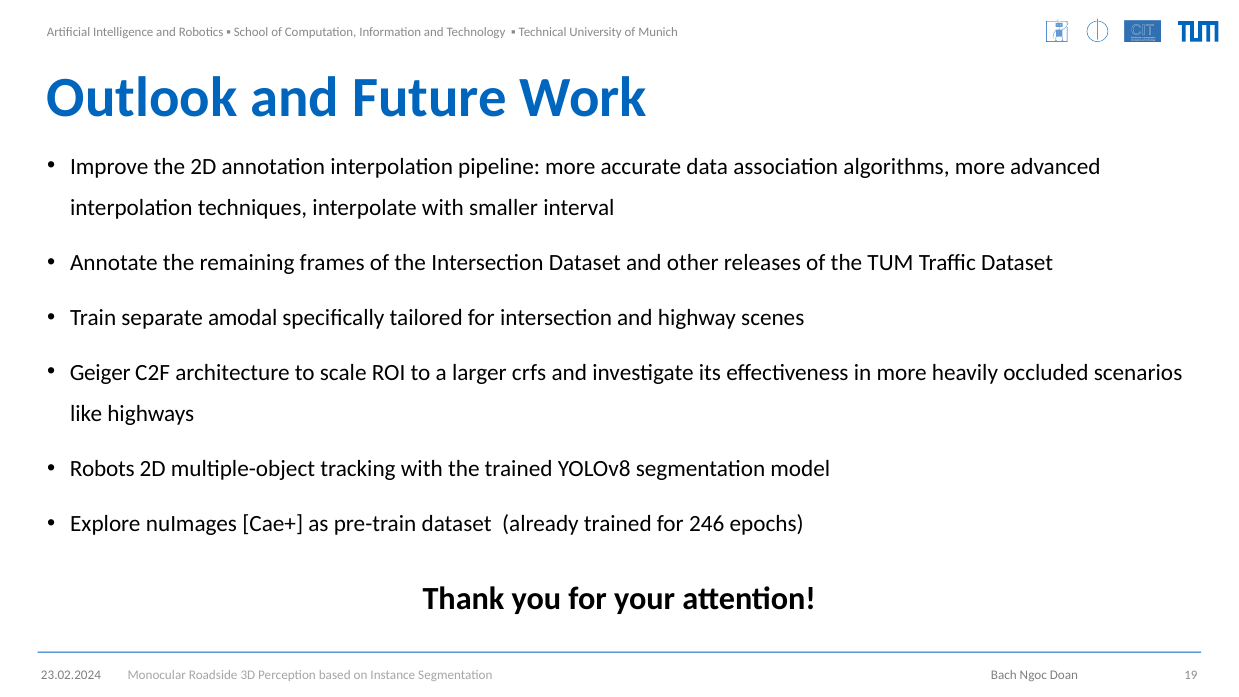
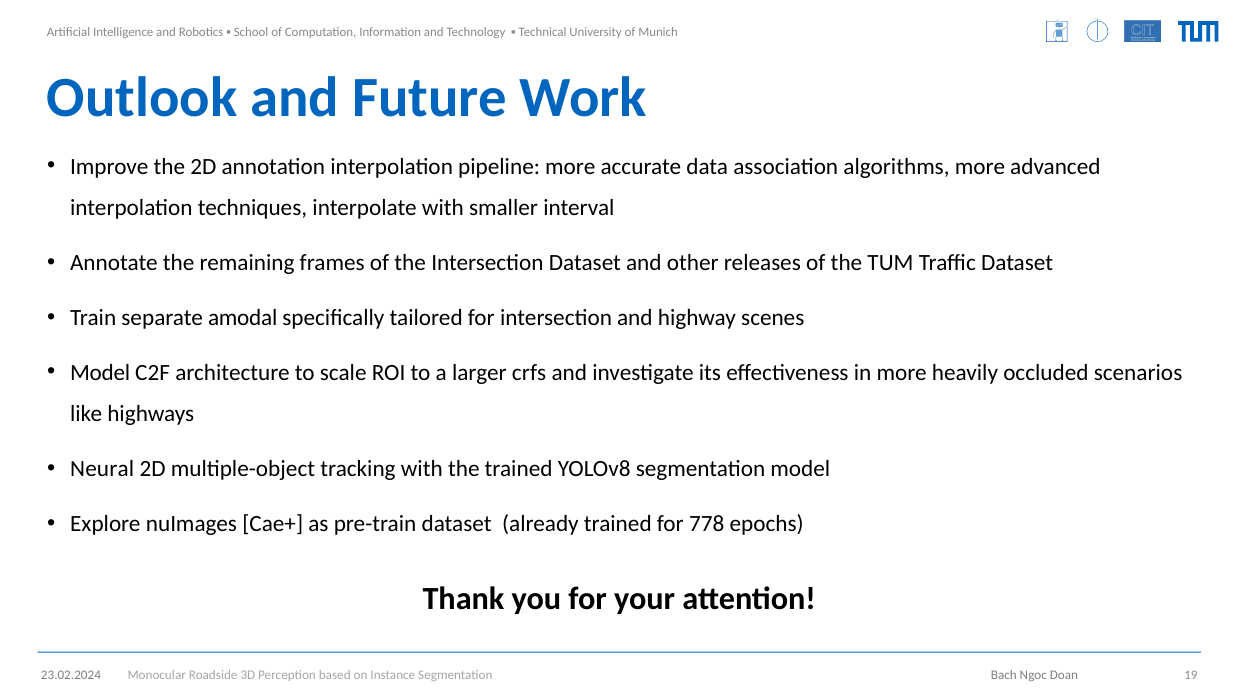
Geiger: Geiger -> Model (100, 372)
Robots: Robots -> Neural (102, 469)
246: 246 -> 778 (707, 524)
